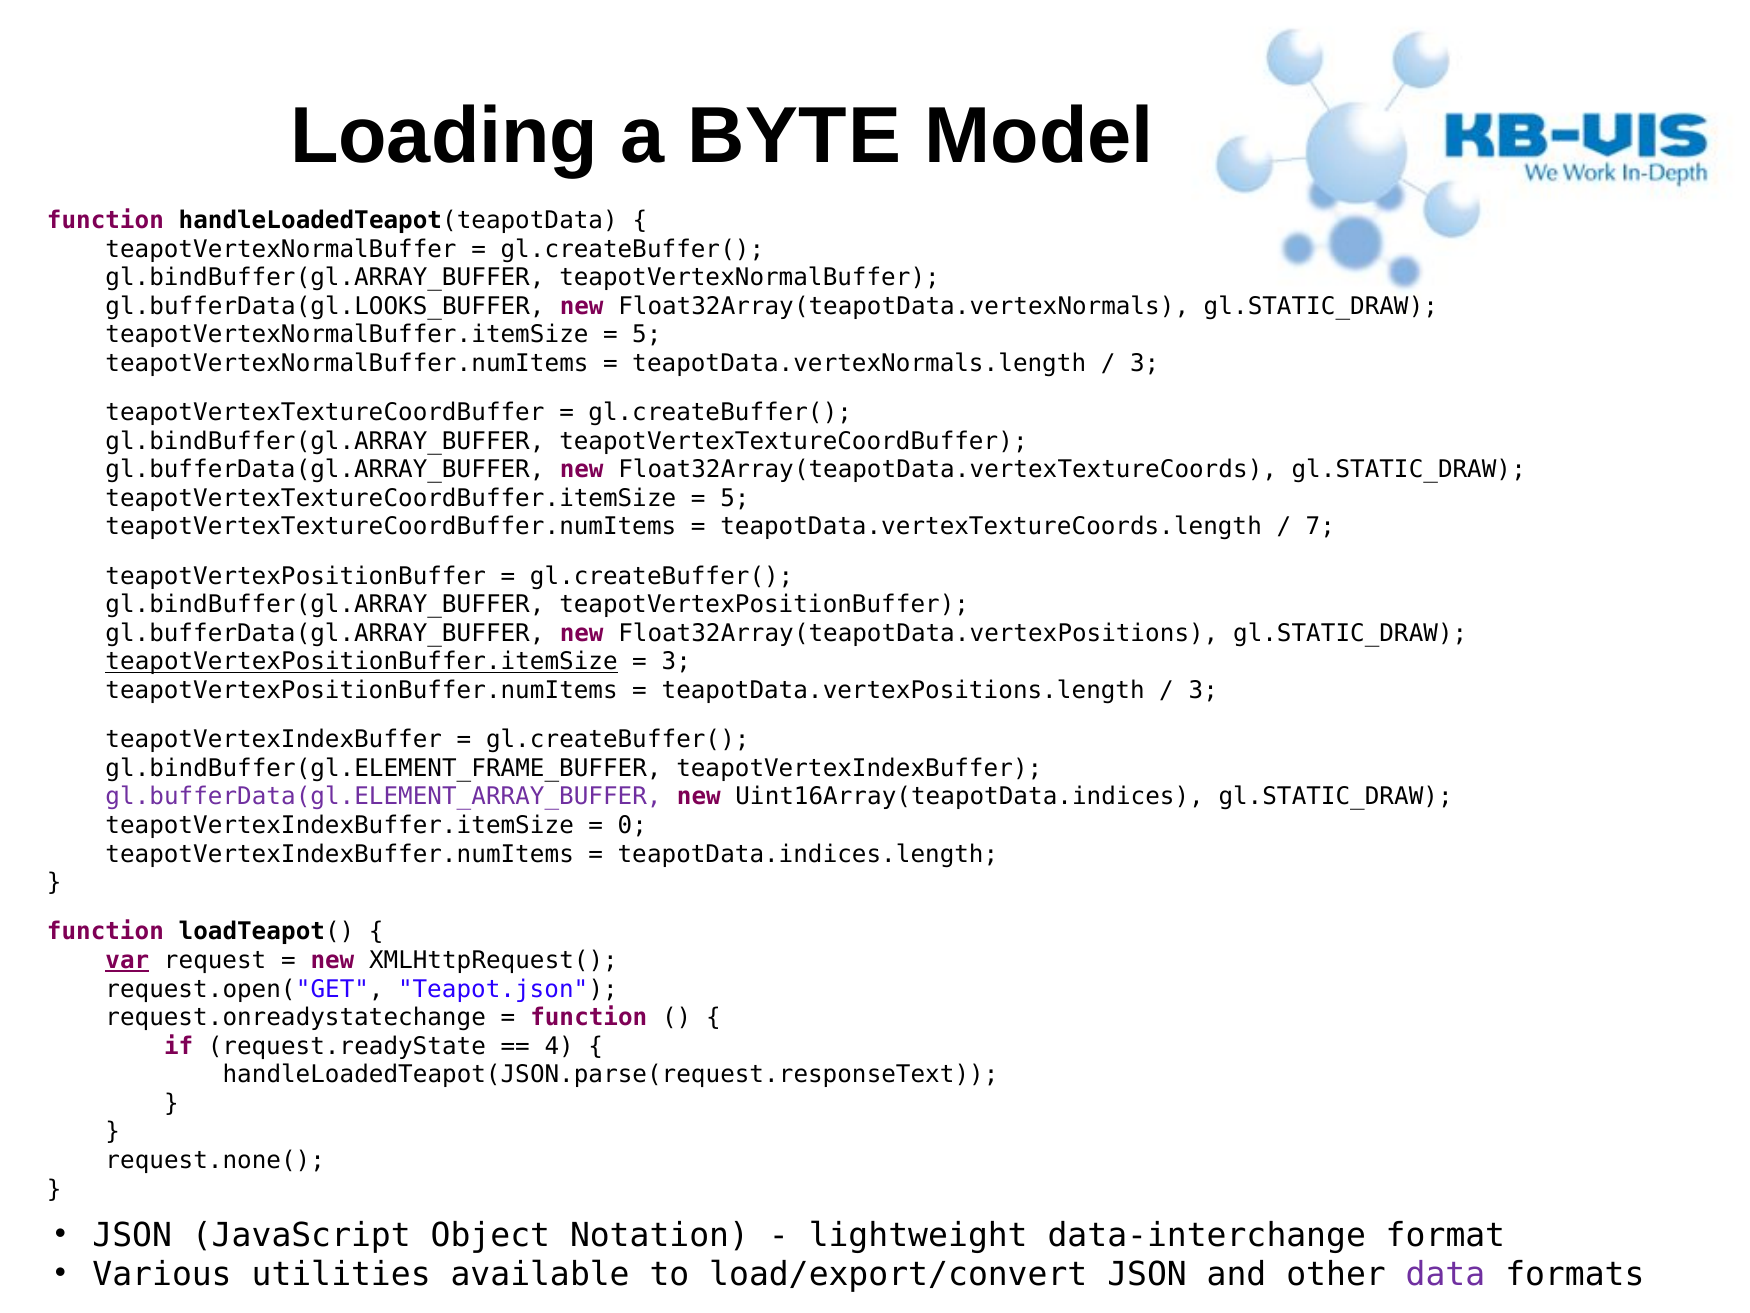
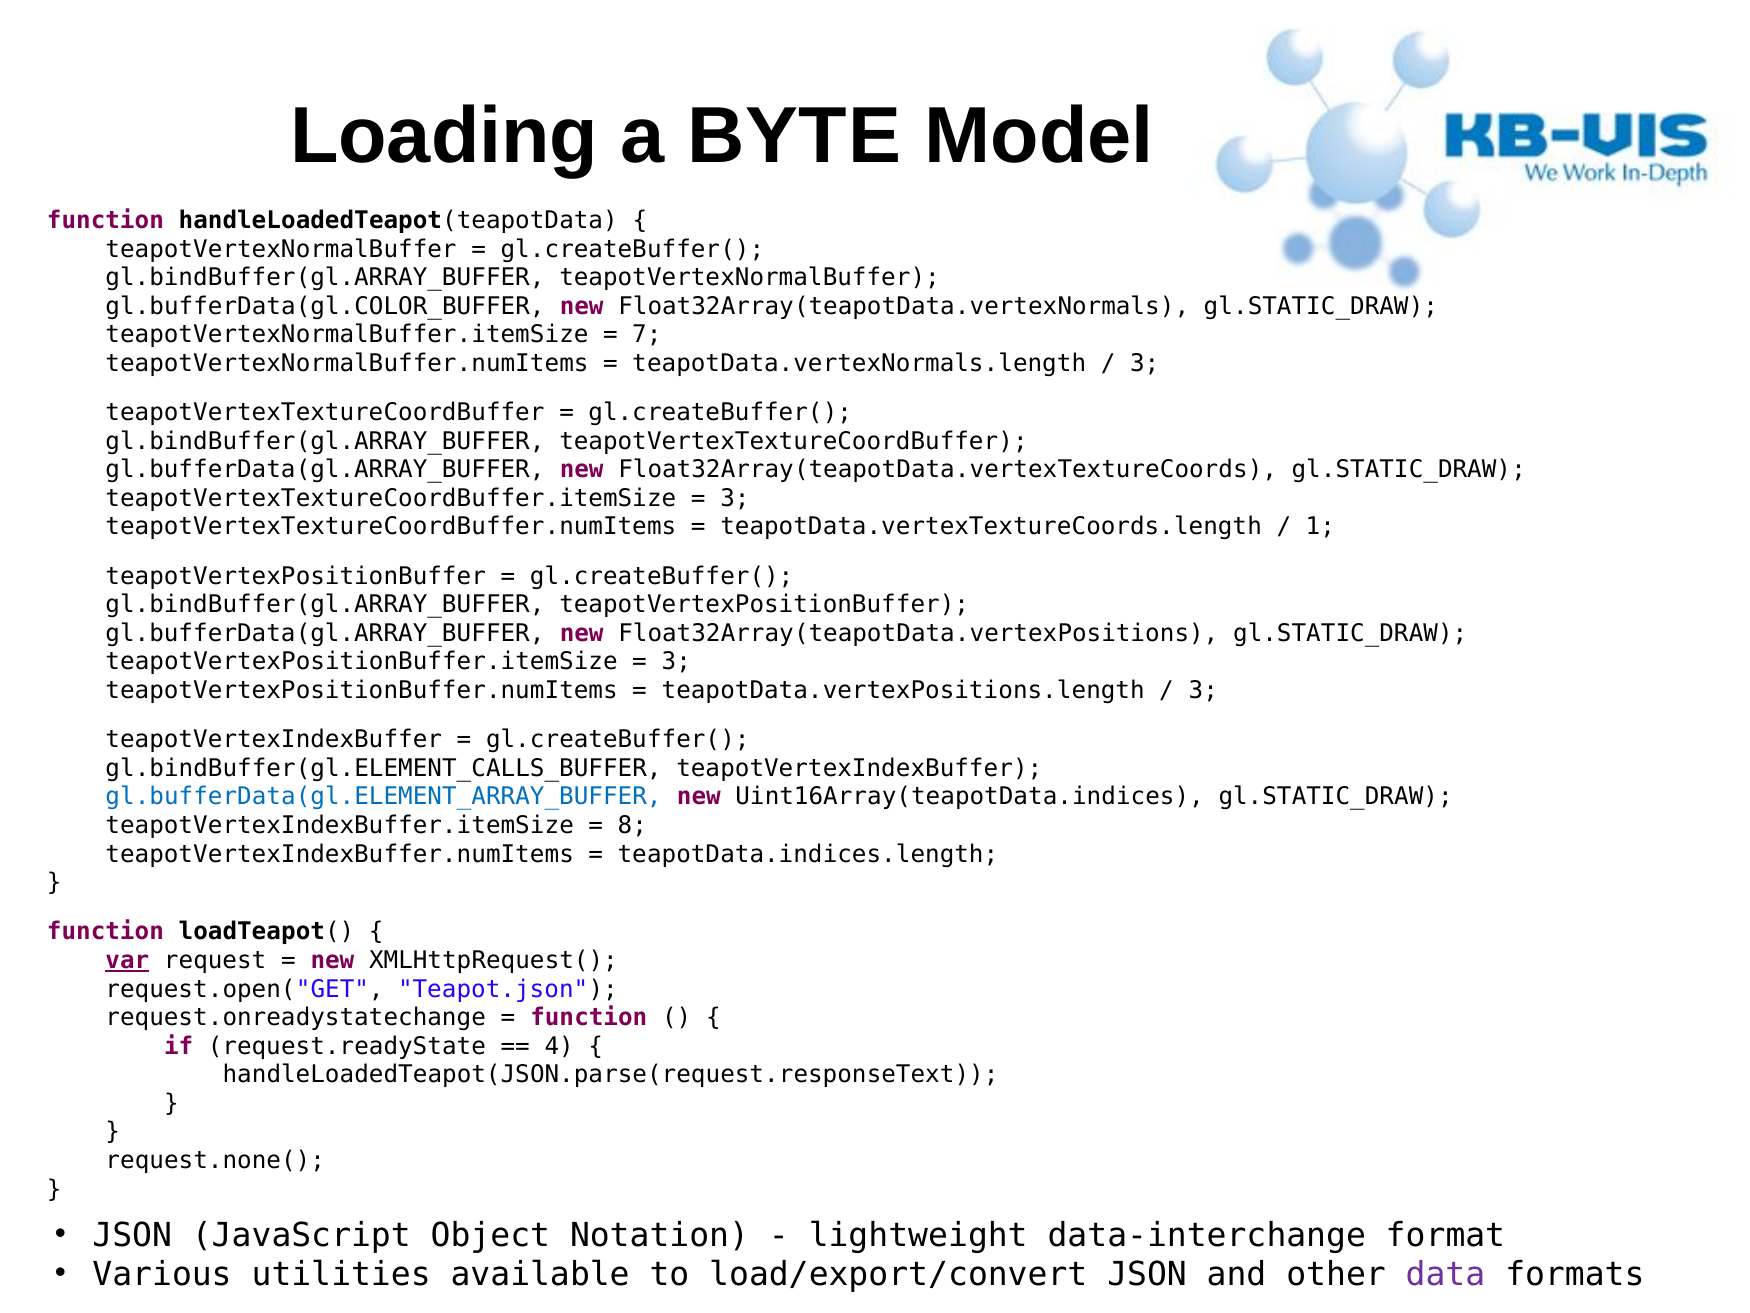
gl.bufferData(gl.LOOKS_BUFFER: gl.bufferData(gl.LOOKS_BUFFER -> gl.bufferData(gl.COLOR_BUFFER (325, 306)
5: 5 -> 7 (647, 335)
5: 5 -> 3 (735, 498)
7: 7 -> 1 (1320, 527)
teapotVertexPositionBuffer.itemSize underline: present -> none (362, 662)
gl.bindBuffer(gl.ELEMENT_FRAME_BUFFER: gl.bindBuffer(gl.ELEMENT_FRAME_BUFFER -> gl.bindBuffer(gl.ELEMENT_CALLS_BUFFER (384, 768)
gl.bufferData(gl.ELEMENT_ARRAY_BUFFER colour: purple -> blue (384, 797)
0: 0 -> 8 (632, 825)
